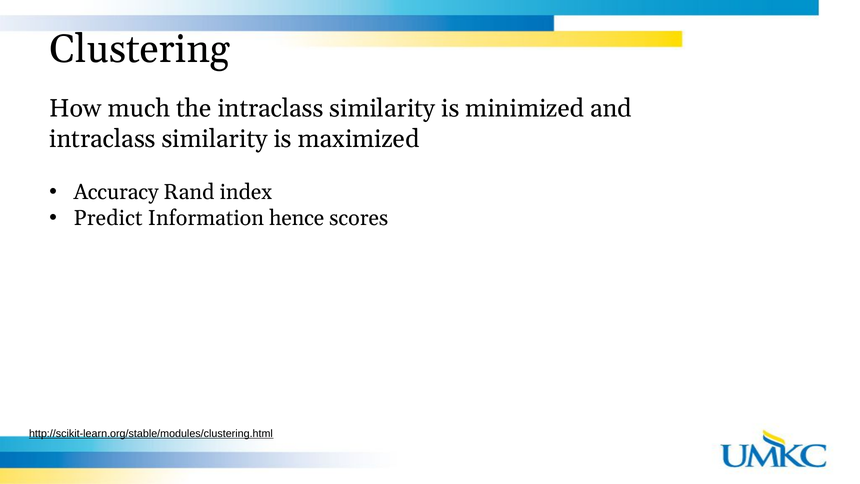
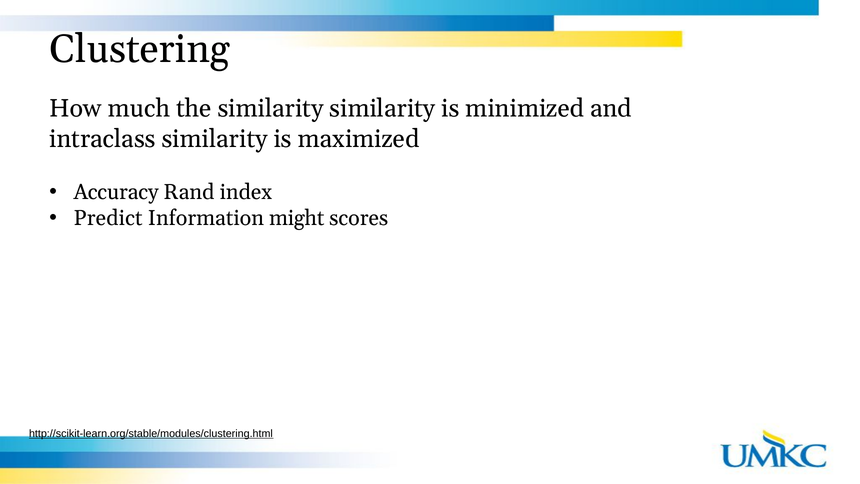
the intraclass: intraclass -> similarity (270, 109)
hence: hence -> might (297, 218)
